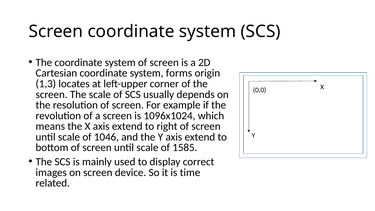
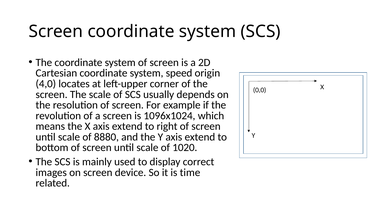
forms: forms -> speed (179, 73)
1,3: 1,3 -> 4,0 (46, 84)
1046: 1046 -> 8880 (106, 137)
1585: 1585 -> 1020 (185, 148)
